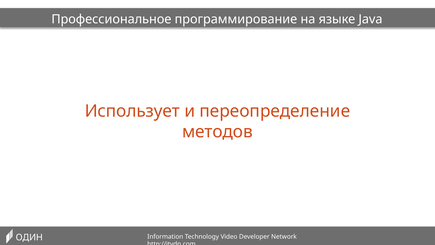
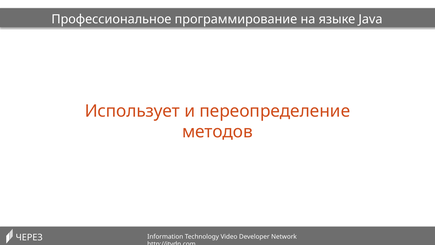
ОДИН: ОДИН -> ЧЕРЕЗ (29, 237)
